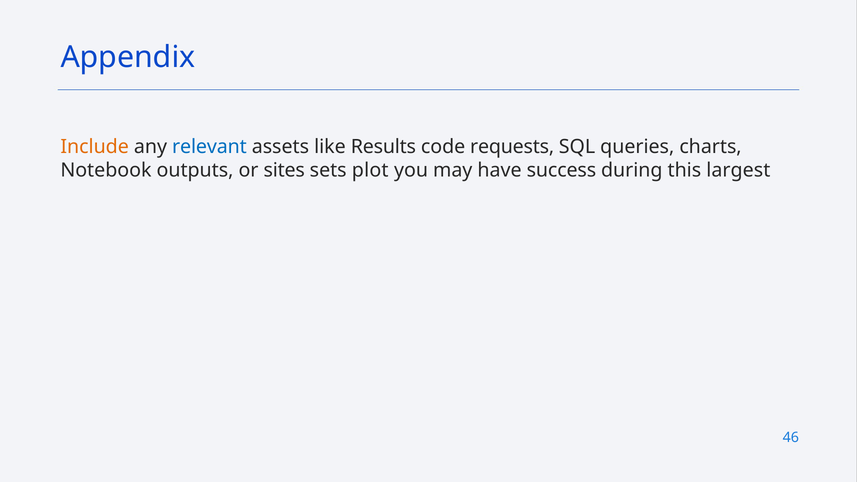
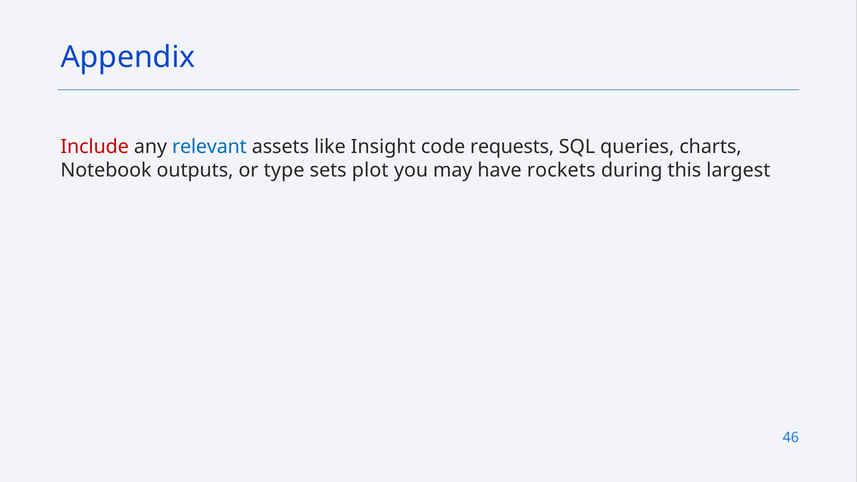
Include colour: orange -> red (95, 147)
Results: Results -> Insight (383, 147)
sites: sites -> type (284, 171)
success: success -> rockets (561, 171)
